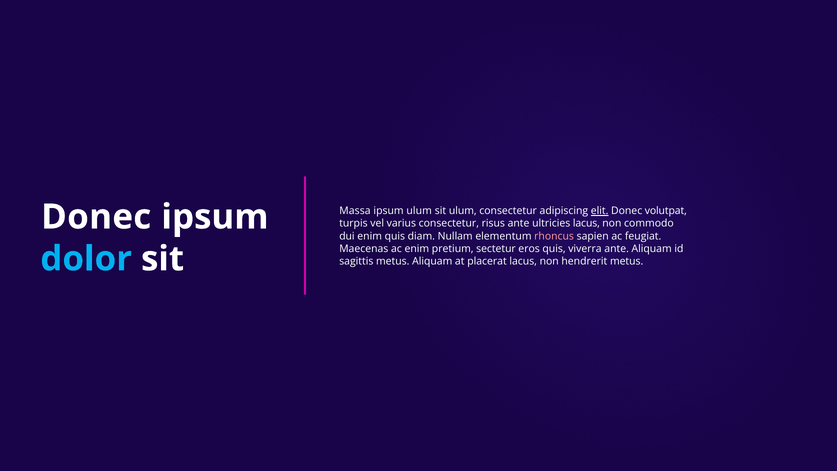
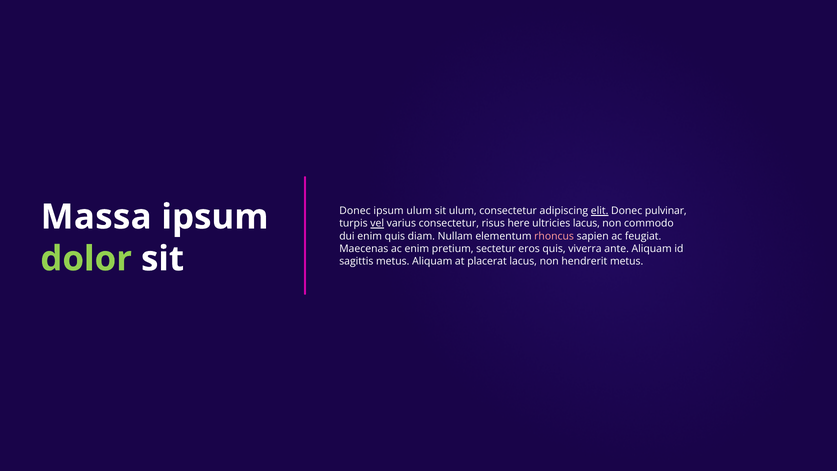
Donec: Donec -> Massa (96, 217)
Massa: Massa -> Donec (355, 211)
volutpat: volutpat -> pulvinar (666, 211)
vel underline: none -> present (377, 223)
risus ante: ante -> here (519, 223)
dolor colour: light blue -> light green (86, 259)
